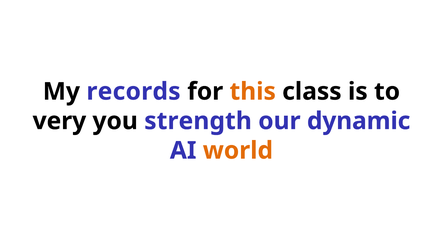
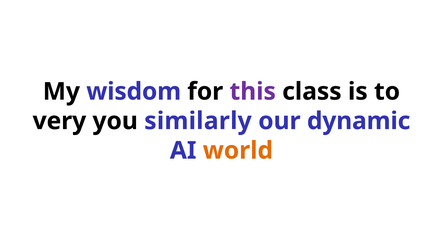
records: records -> wisdom (134, 92)
this colour: orange -> purple (253, 92)
strength: strength -> similarly (198, 121)
